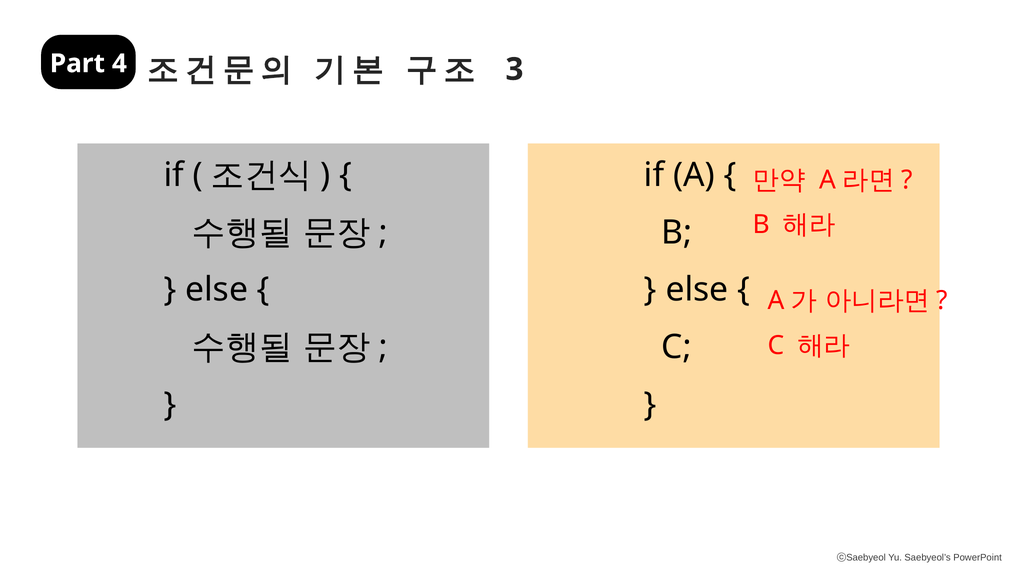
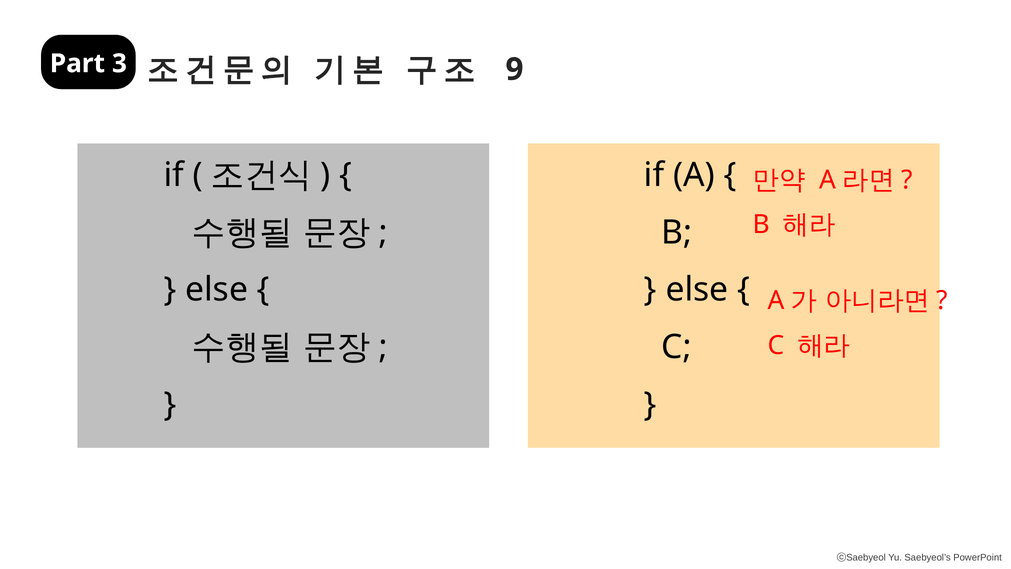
4: 4 -> 3 (119, 63)
3: 3 -> 9 (514, 69)
